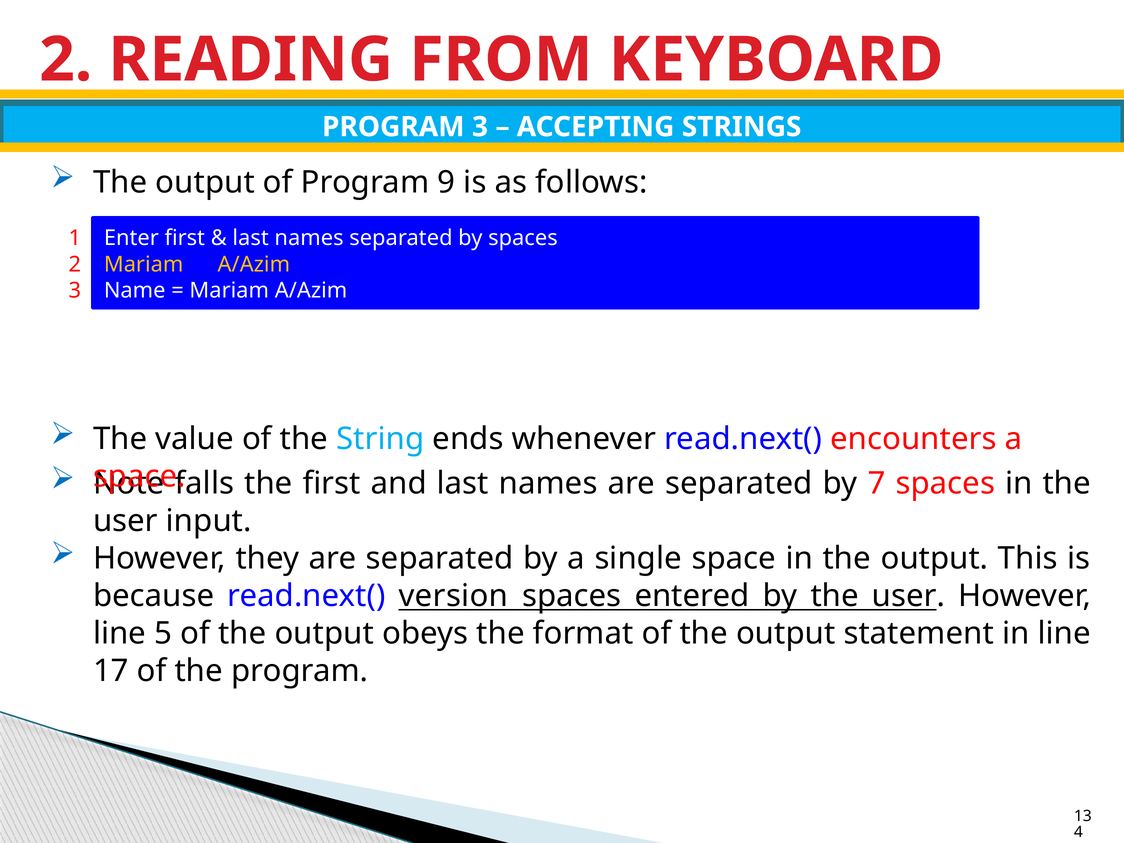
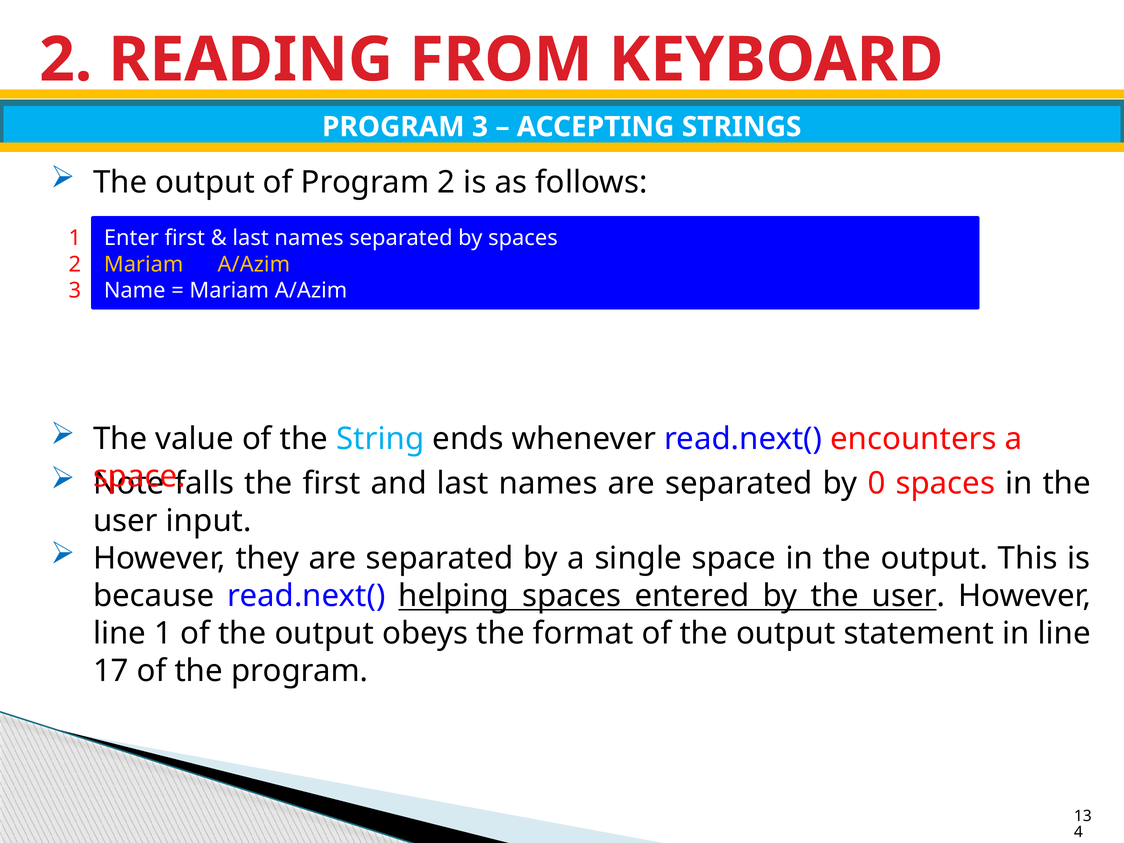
Program 9: 9 -> 2 (446, 182)
7: 7 -> 0 (877, 483)
version: version -> helping (454, 596)
line 5: 5 -> 1 (163, 633)
